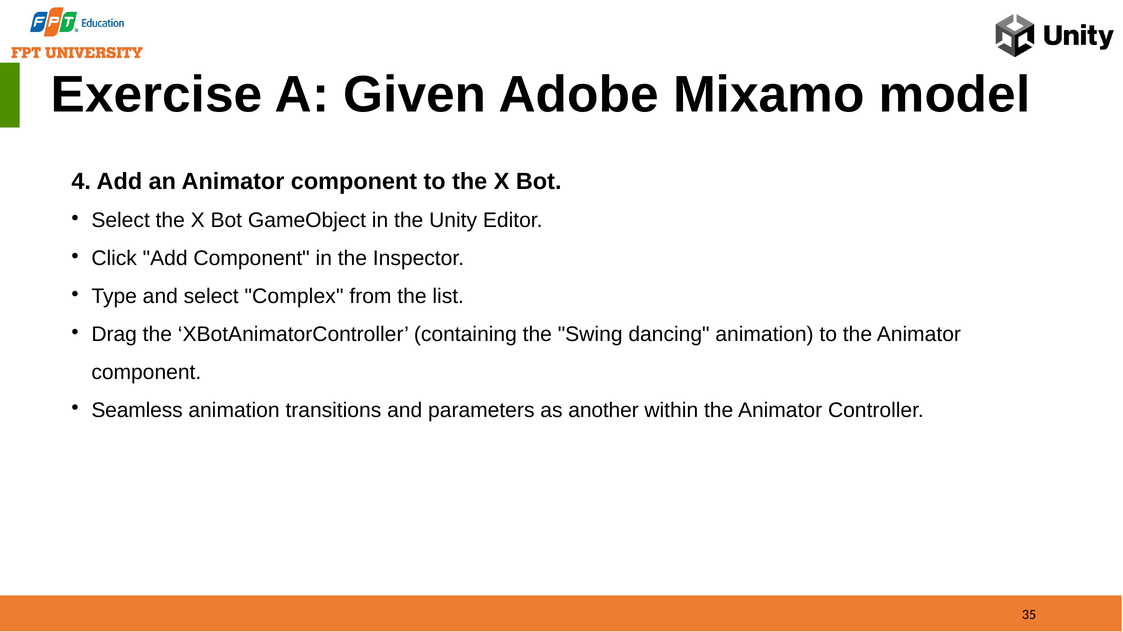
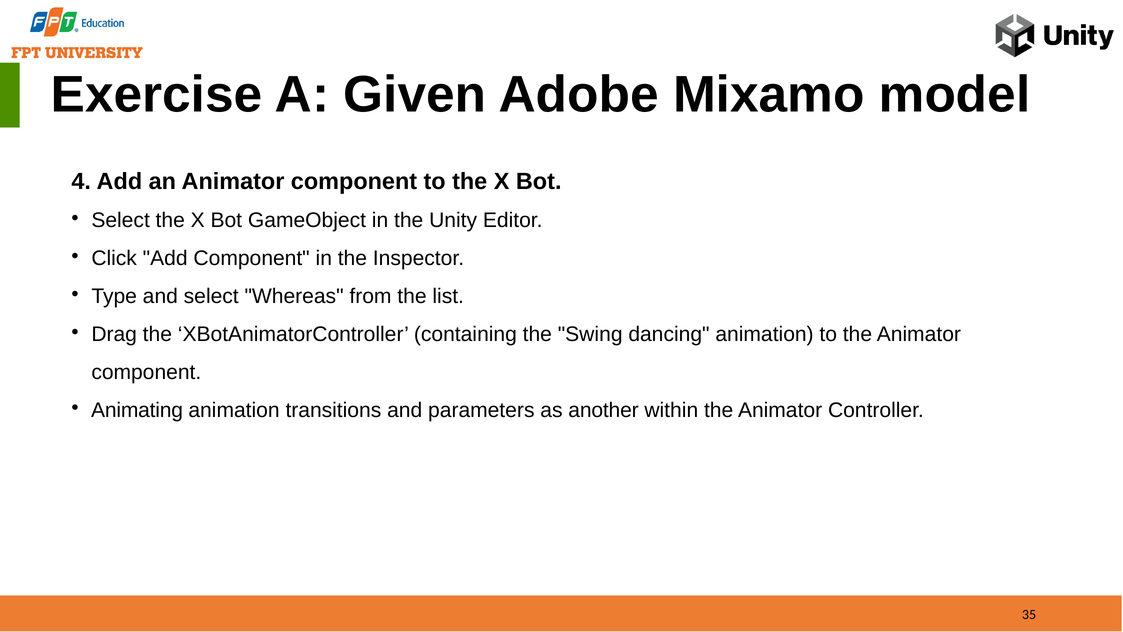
Complex: Complex -> Whereas (294, 296)
Seamless: Seamless -> Animating (137, 410)
